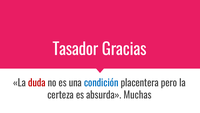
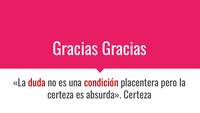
Tasador: Tasador -> Gracias (75, 49)
condición colour: blue -> red (101, 83)
absurda Muchas: Muchas -> Certeza (138, 95)
